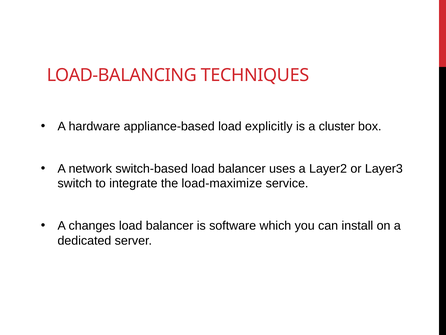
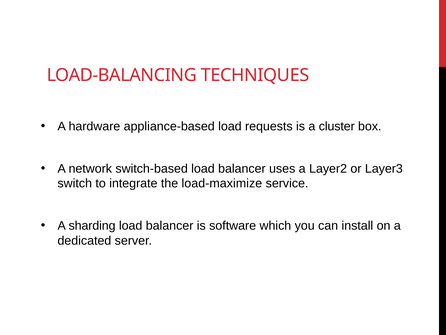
explicitly: explicitly -> requests (269, 126)
changes: changes -> sharding (92, 225)
